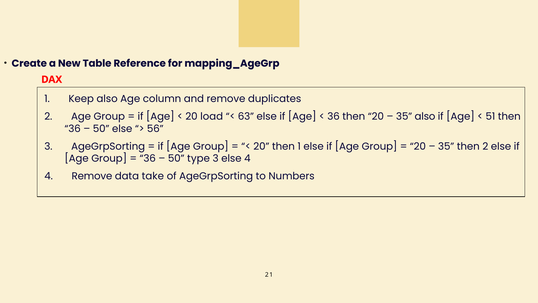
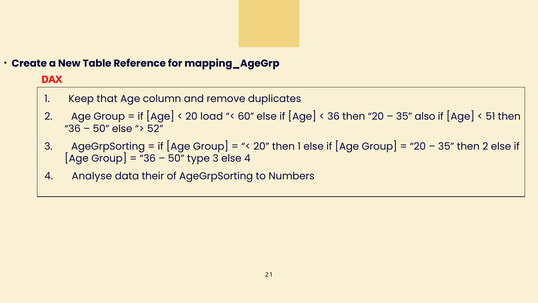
Keep also: also -> that (107, 99)
63: 63 -> 60 (246, 116)
56: 56 -> 52 (155, 129)
4 Remove: Remove -> Analyse (92, 176)
take: take -> their (153, 176)
